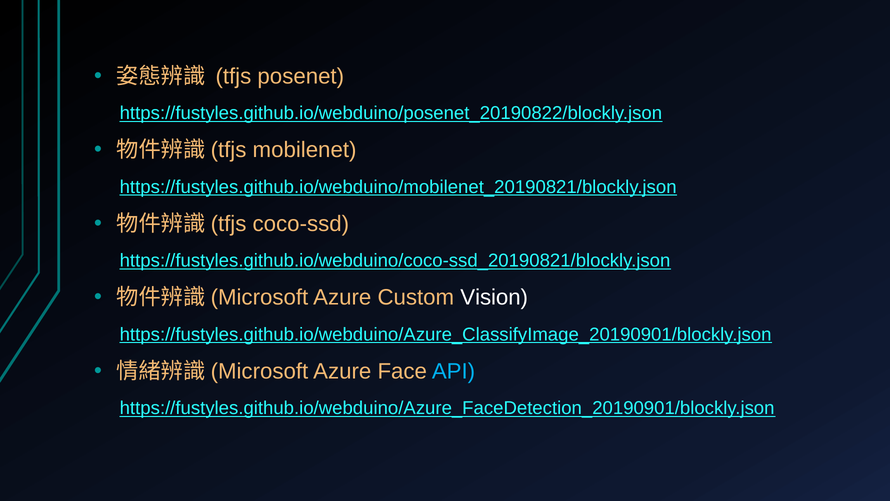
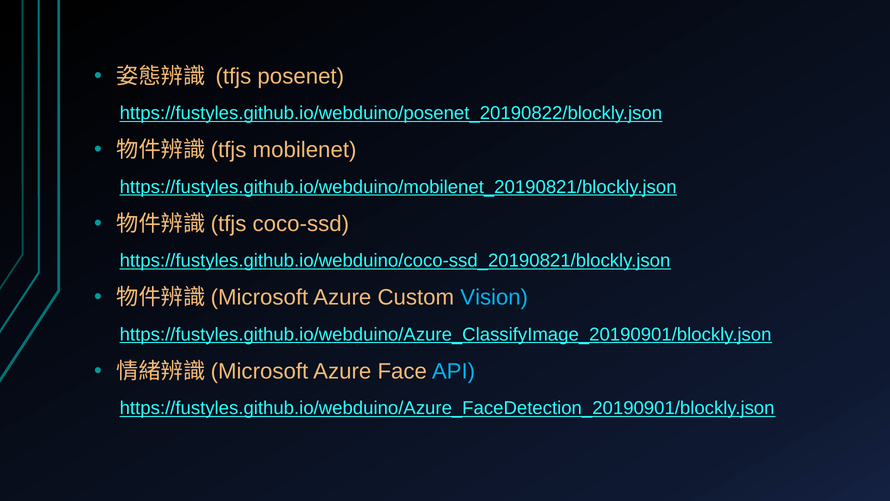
Vision colour: white -> light blue (494, 297)
